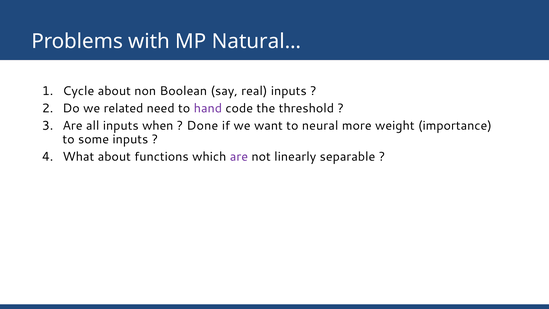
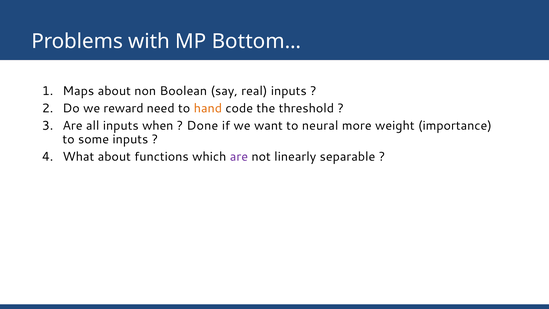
Natural…: Natural… -> Bottom… (256, 41)
Cycle: Cycle -> Maps (78, 91)
related: related -> reward (123, 108)
hand colour: purple -> orange (208, 108)
